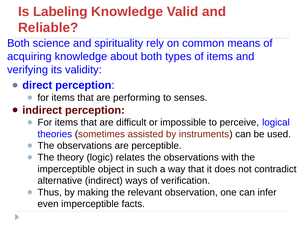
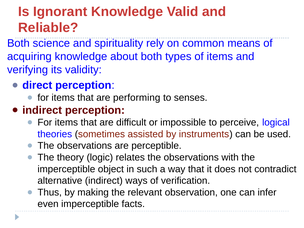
Labeling: Labeling -> Ignorant (60, 12)
